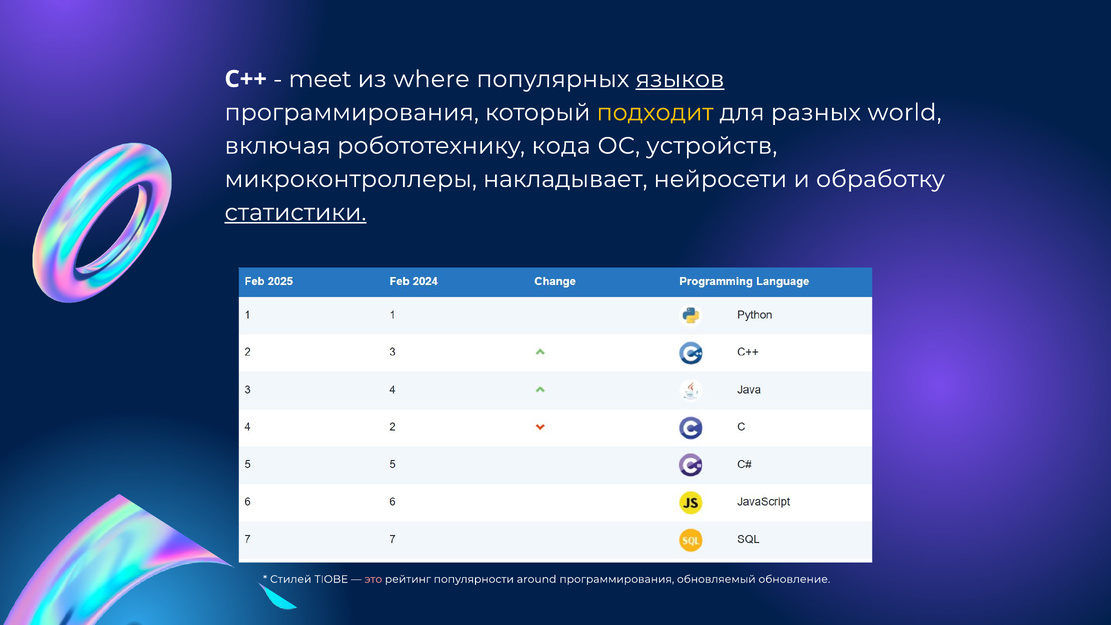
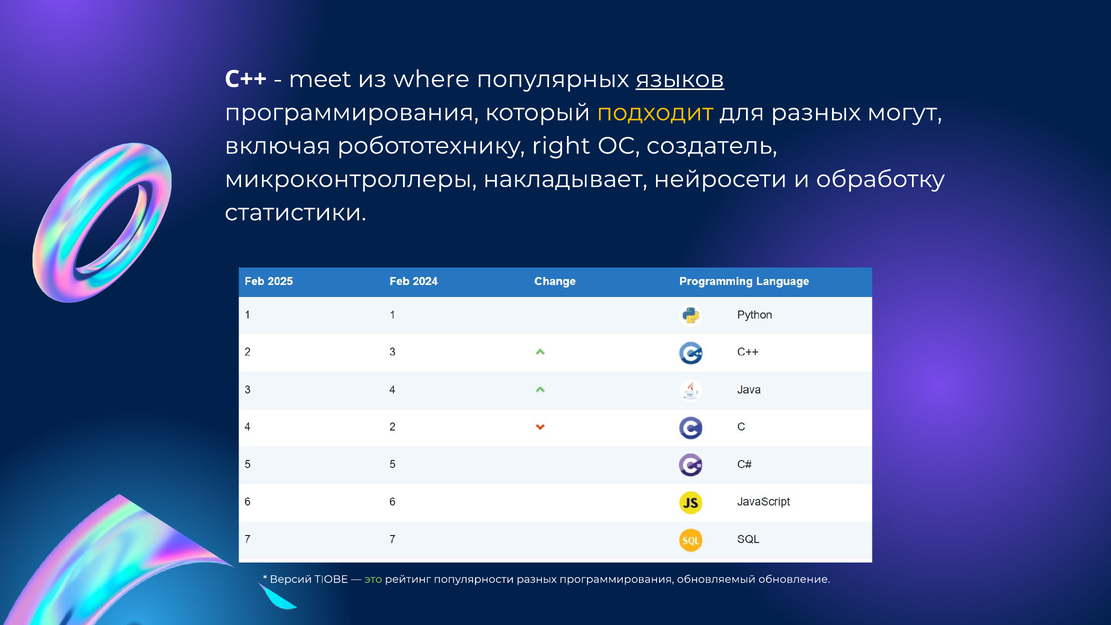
world: world -> могут (905, 112)
кода: кода -> right (561, 146)
устройств: устройств -> создатель (712, 146)
статистики underline: present -> none (295, 212)
Стилей: Стилей -> Версий (291, 579)
это colour: pink -> light green (373, 579)
популярности around: around -> разных (537, 579)
